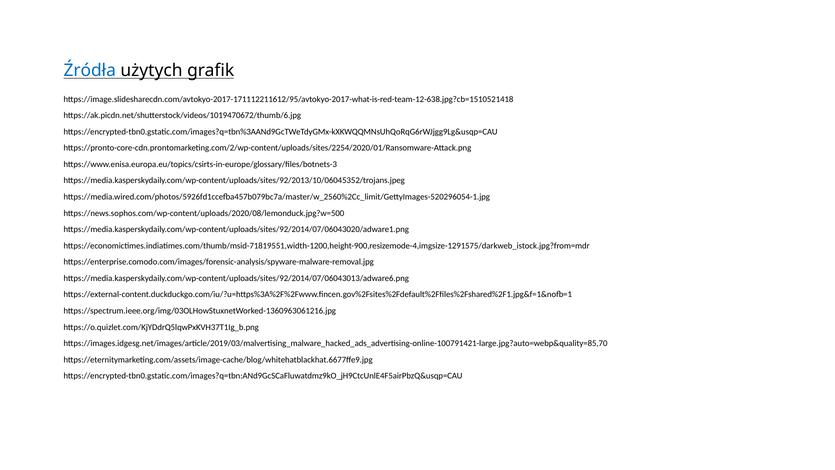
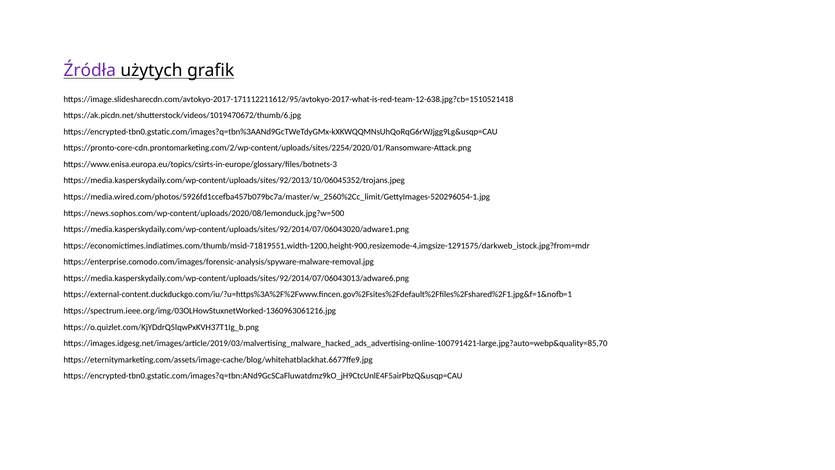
Źródła colour: blue -> purple (90, 70)
